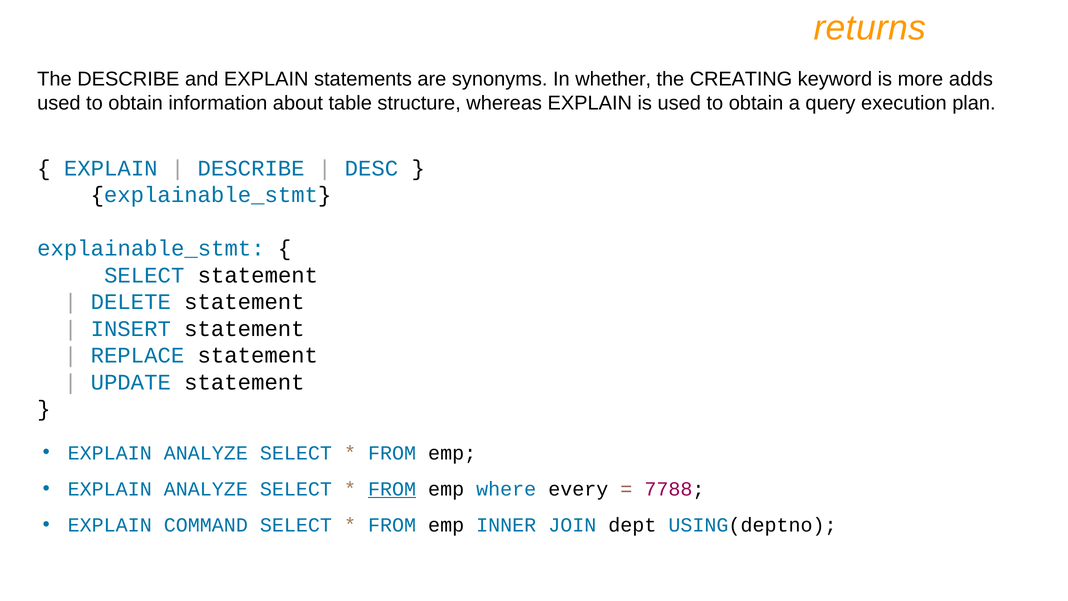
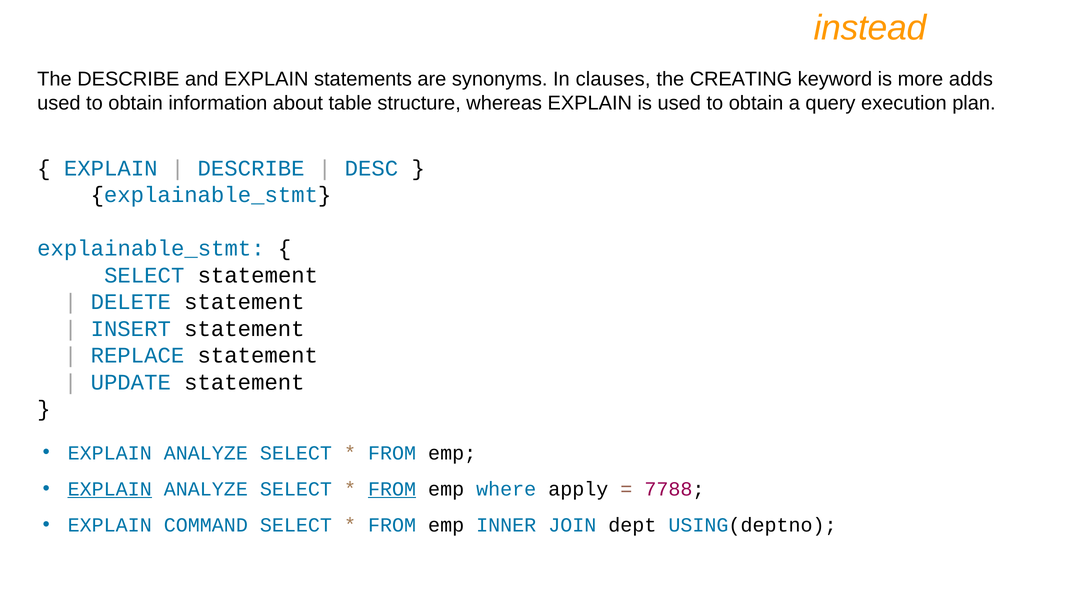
returns: returns -> instead (870, 28)
whether: whether -> clauses (613, 79)
EXPLAIN underline: none -> present (110, 489)
every: every -> apply (578, 489)
